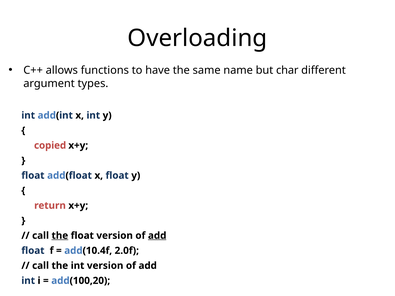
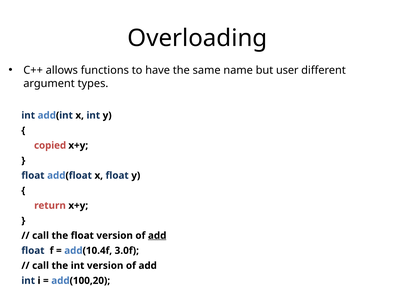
char: char -> user (287, 70)
the underline: present -> none (60, 236)
2.0f: 2.0f -> 3.0f (127, 251)
